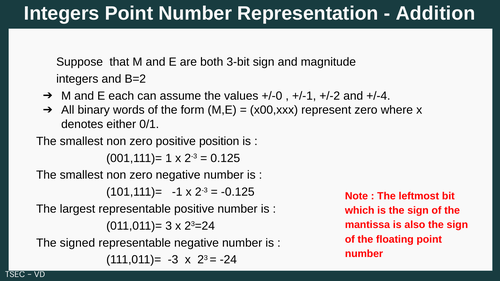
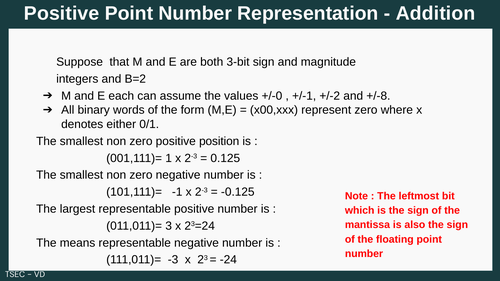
Integers: Integers -> Positive (62, 14)
+/-4: +/-4 -> +/-8 (378, 96)
signed: signed -> means (78, 243)
